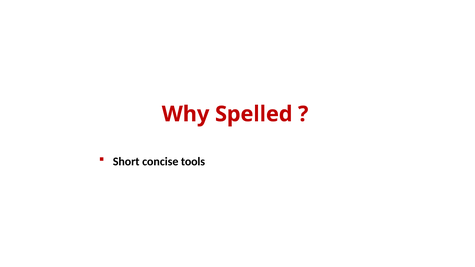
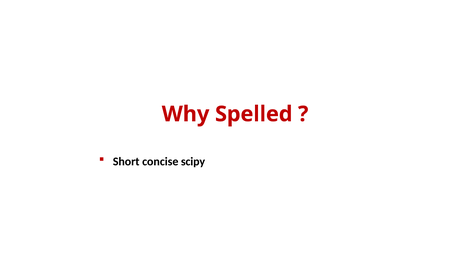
tools: tools -> scipy (193, 162)
